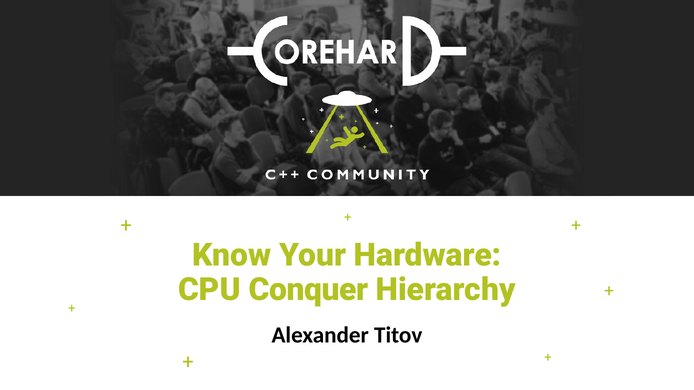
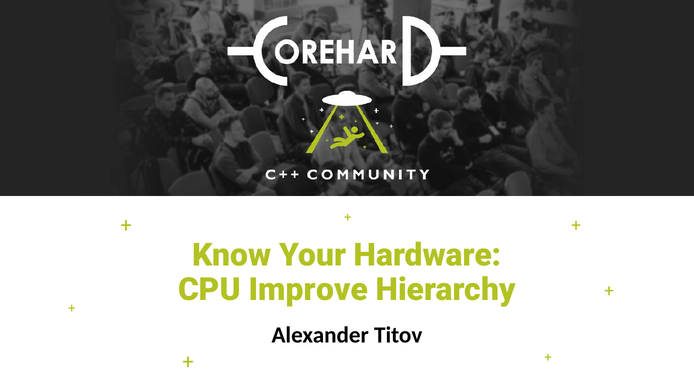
Conquer: Conquer -> Improve (308, 290)
